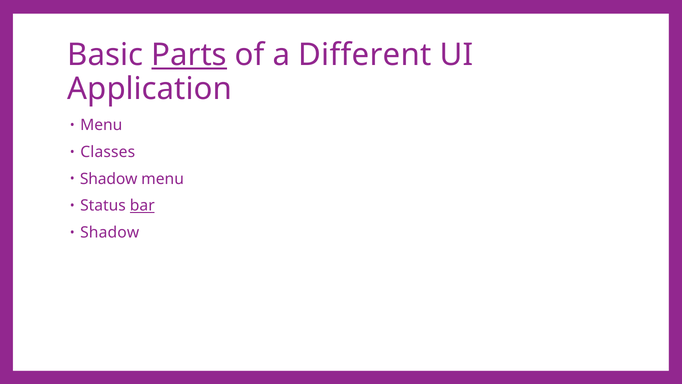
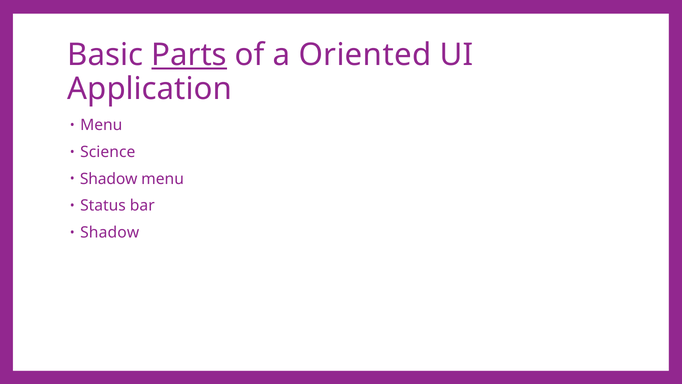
Different: Different -> Oriented (365, 55)
Classes: Classes -> Science (108, 152)
bar underline: present -> none (142, 206)
